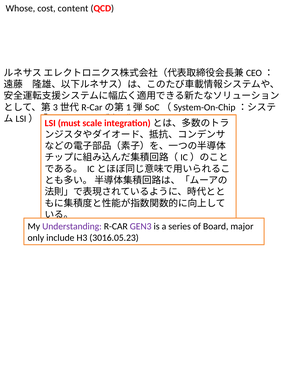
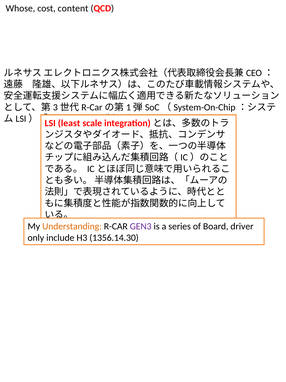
must: must -> least (69, 123)
Understanding colour: purple -> orange (72, 226)
major: major -> driver (242, 226)
3016.05.23: 3016.05.23 -> 1356.14.30 (114, 237)
